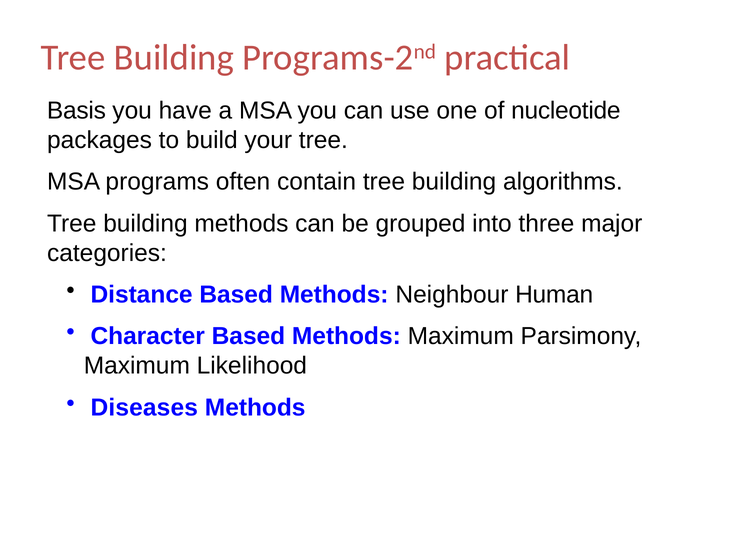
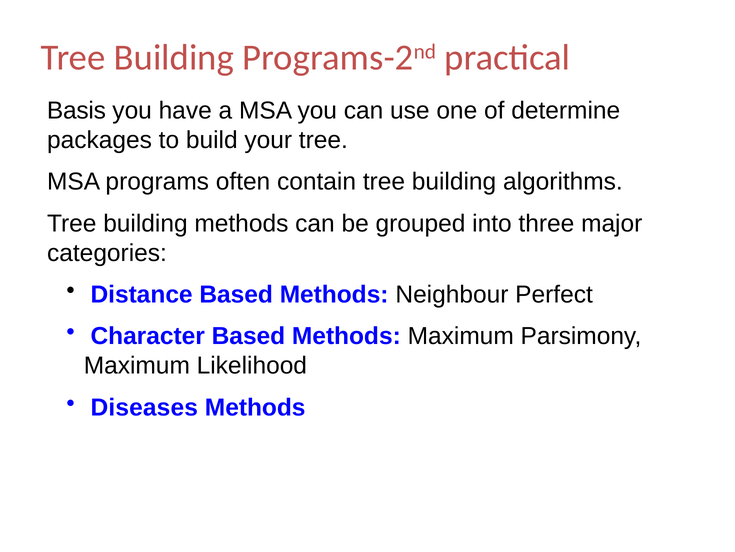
nucleotide: nucleotide -> determine (566, 110)
Human: Human -> Perfect (554, 294)
